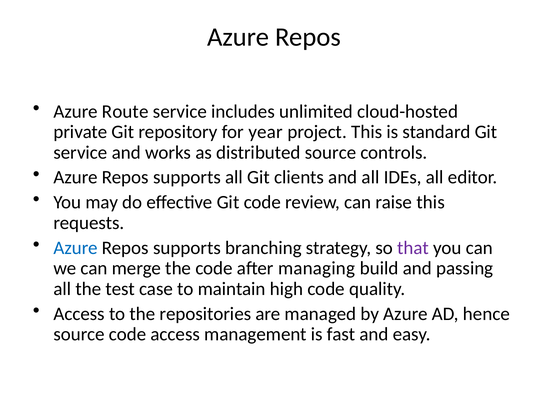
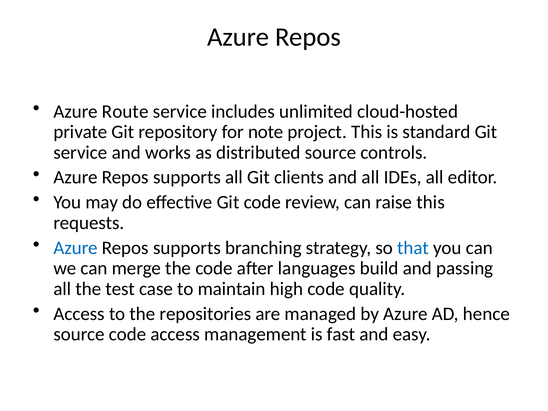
year: year -> note (266, 132)
that colour: purple -> blue (413, 248)
managing: managing -> languages (317, 268)
